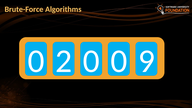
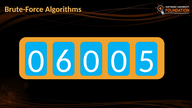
2: 2 -> 6 (64, 61)
9: 9 -> 5 (146, 61)
